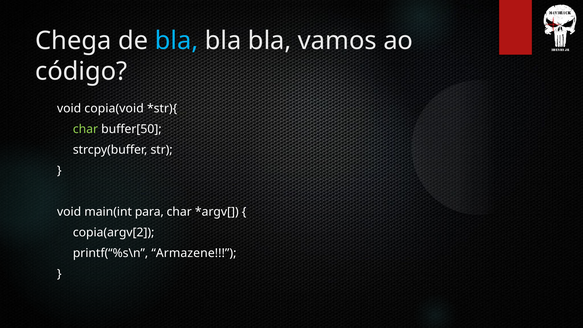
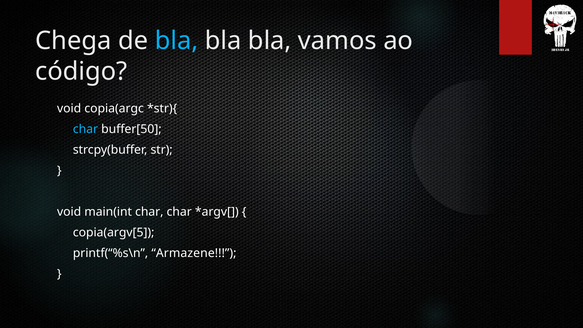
copia(void: copia(void -> copia(argc (114, 108)
char colour: light green -> light blue (85, 129)
main(int para: para -> char (149, 212)
copia(argv[2: copia(argv[2 -> copia(argv[5 (114, 232)
